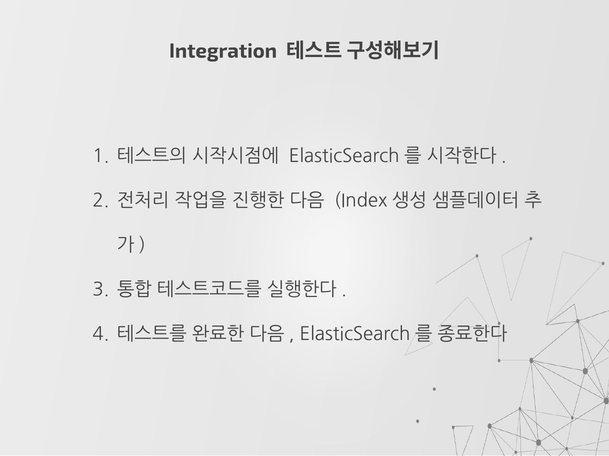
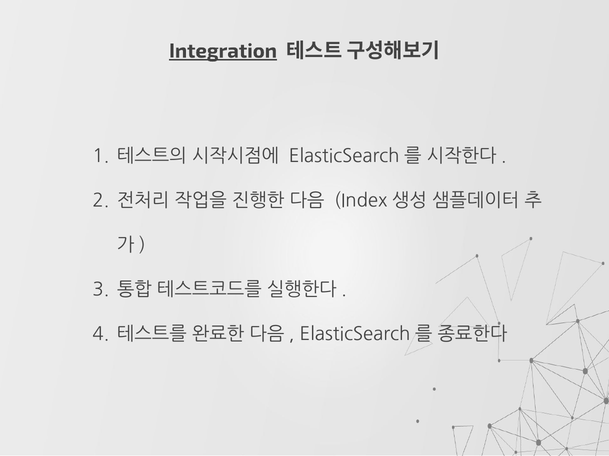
Integration underline: none -> present (223, 51)
